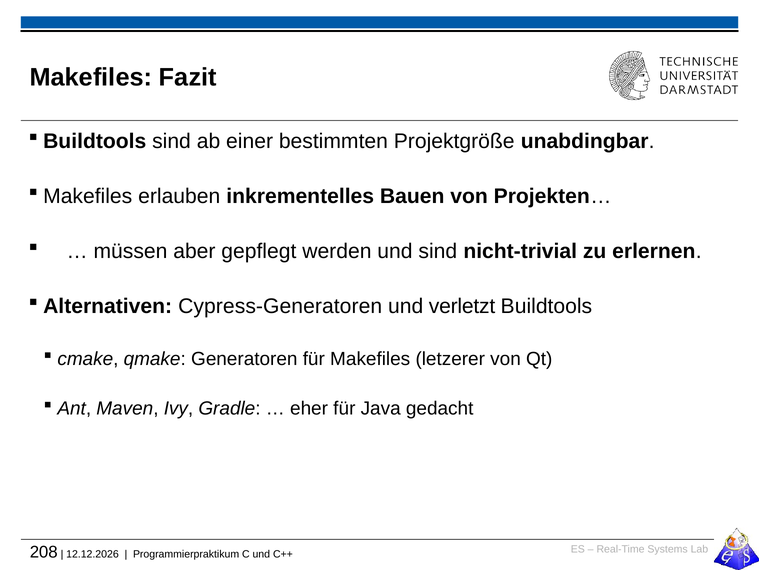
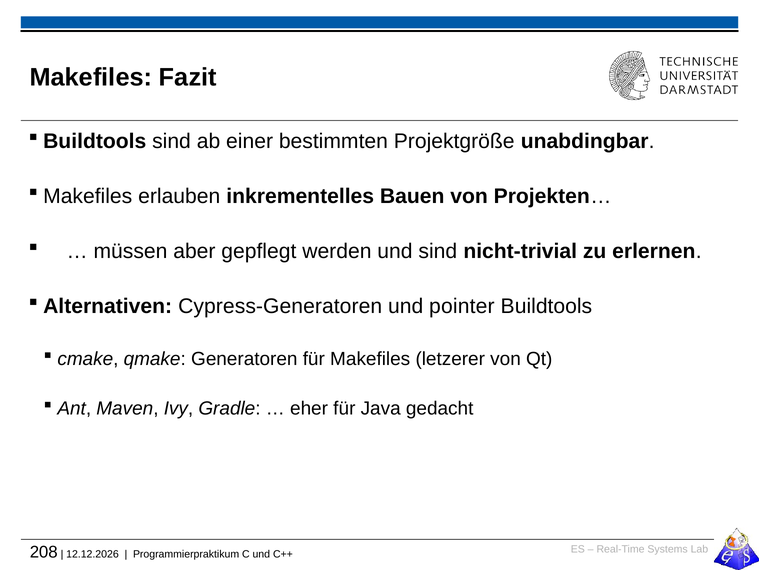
verletzt: verletzt -> pointer (462, 306)
